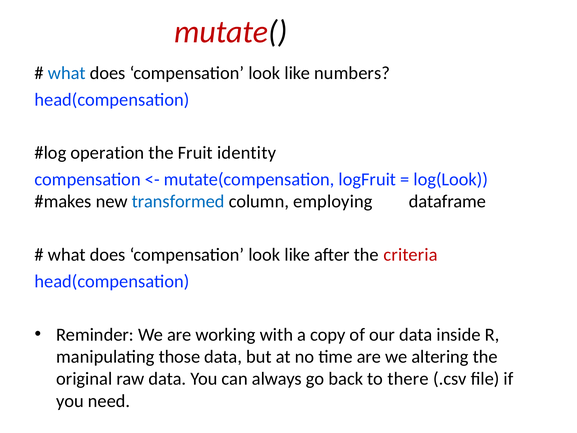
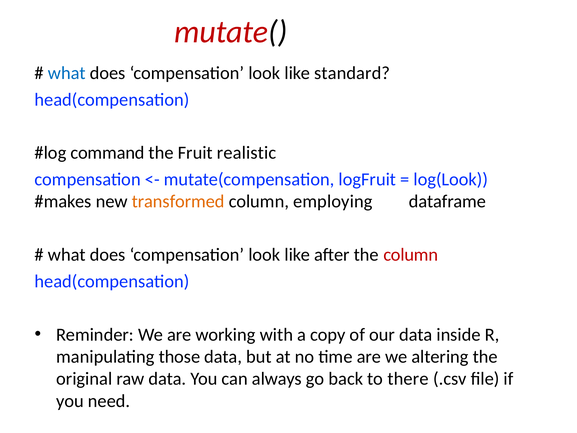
numbers: numbers -> standard (352, 73)
operation: operation -> command (108, 153)
identity: identity -> realistic (247, 153)
transformed colour: blue -> orange (178, 201)
the criteria: criteria -> column (411, 255)
